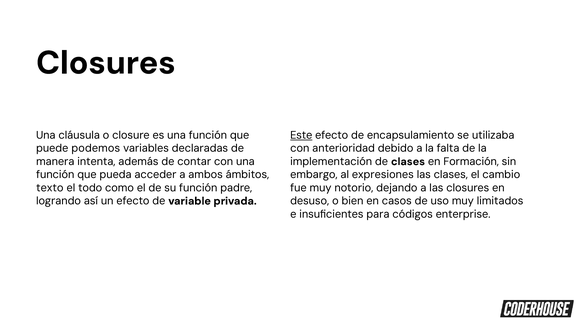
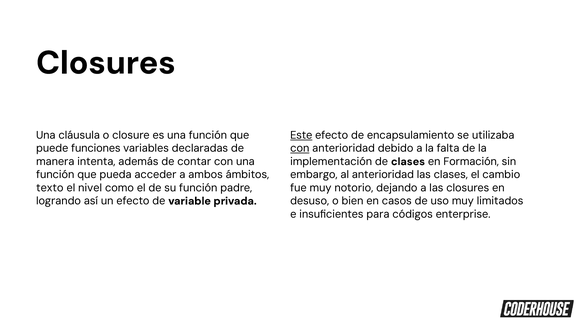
podemos: podemos -> funciones (96, 148)
con underline: none -> present (300, 148)
al expresiones: expresiones -> anterioridad (383, 175)
todo: todo -> nivel (90, 188)
